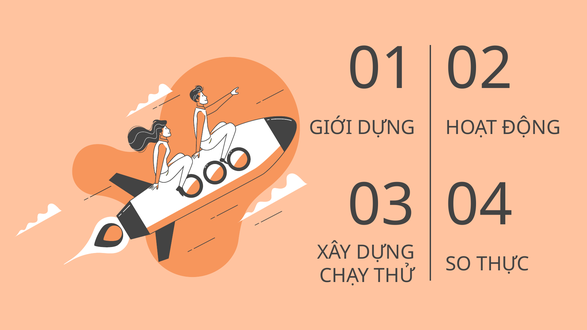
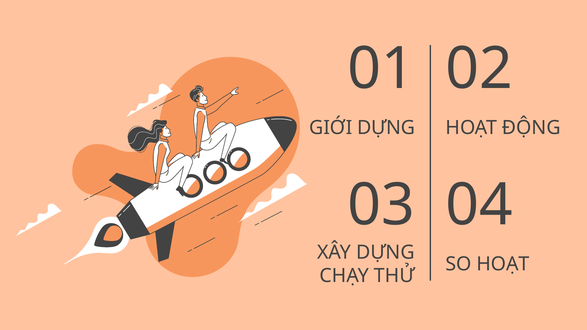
SO THỰC: THỰC -> HOẠT (503, 264)
